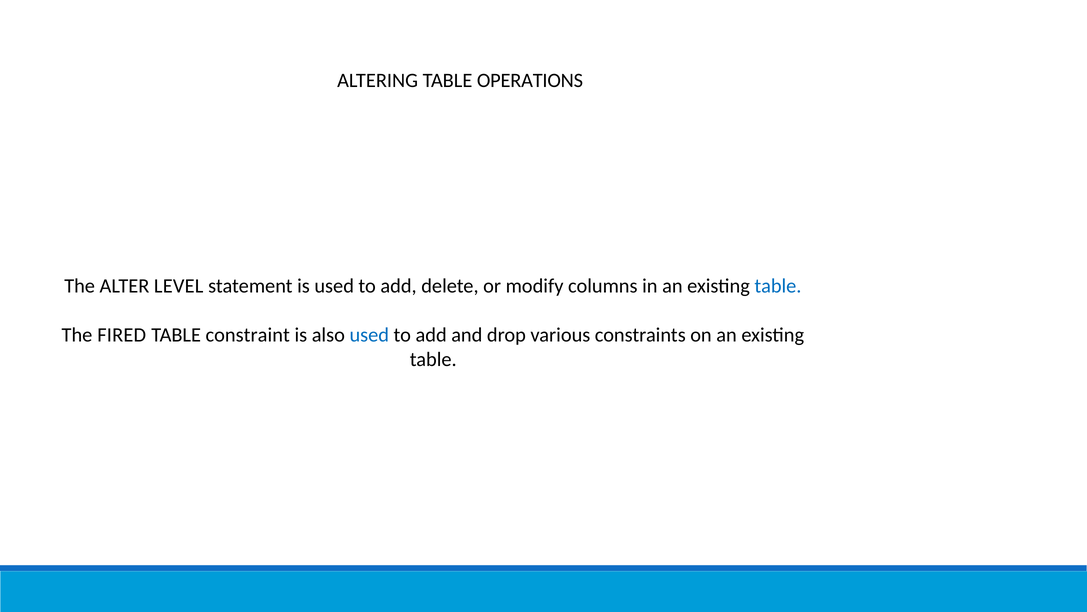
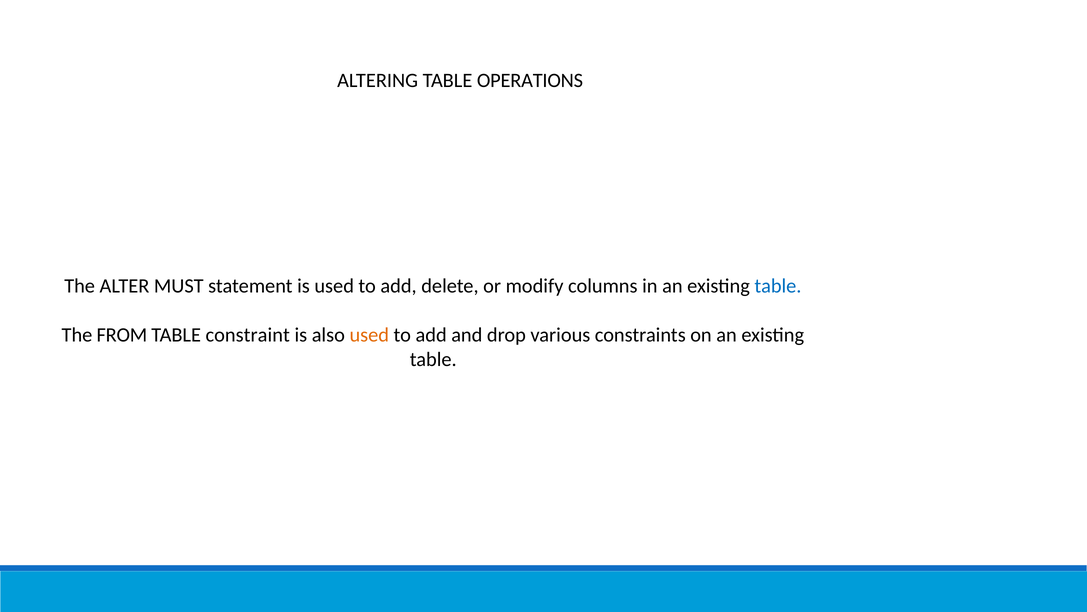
LEVEL: LEVEL -> MUST (179, 286)
FIRED: FIRED -> FROM (122, 335)
used colour: blue -> orange (369, 335)
